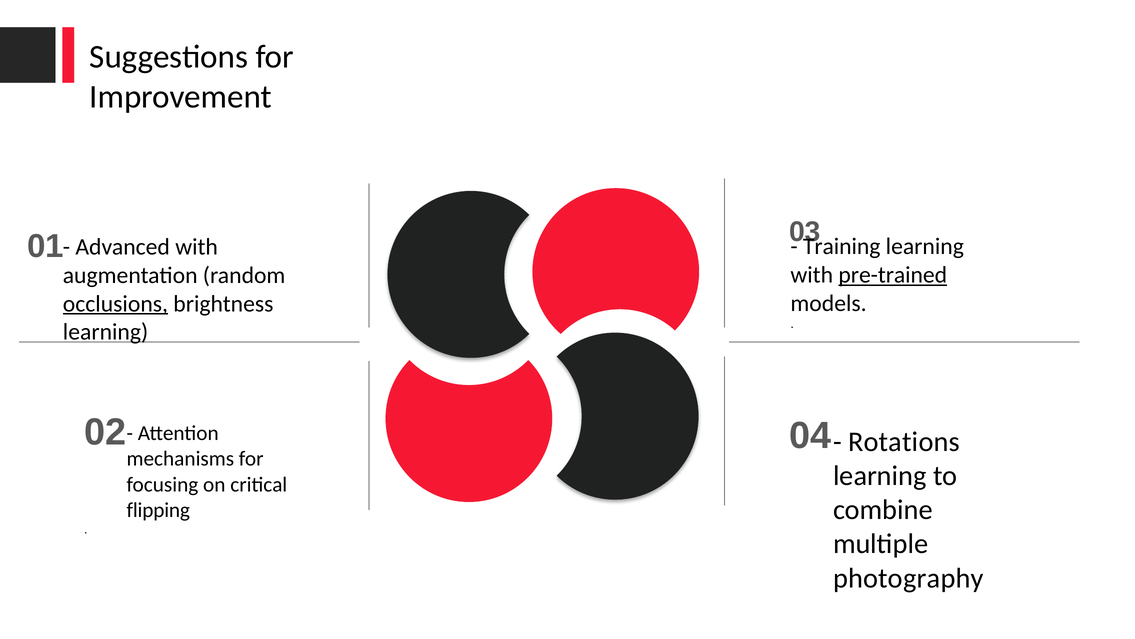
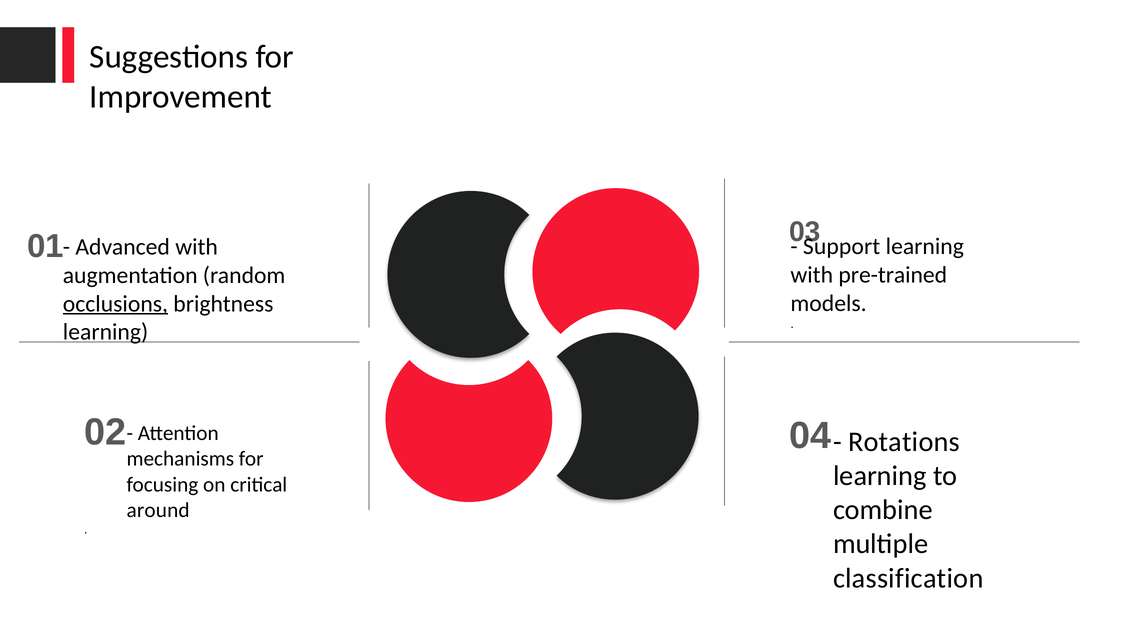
Training: Training -> Support (842, 246)
pre-trained underline: present -> none (893, 275)
flipping: flipping -> around (158, 510)
photography: photography -> classification (908, 578)
